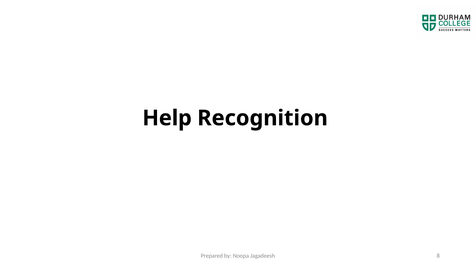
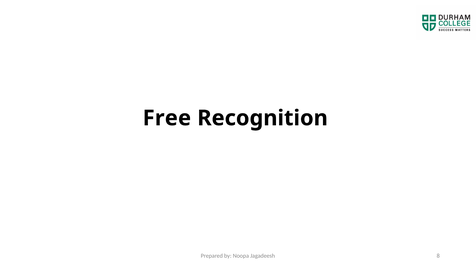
Help: Help -> Free (167, 118)
